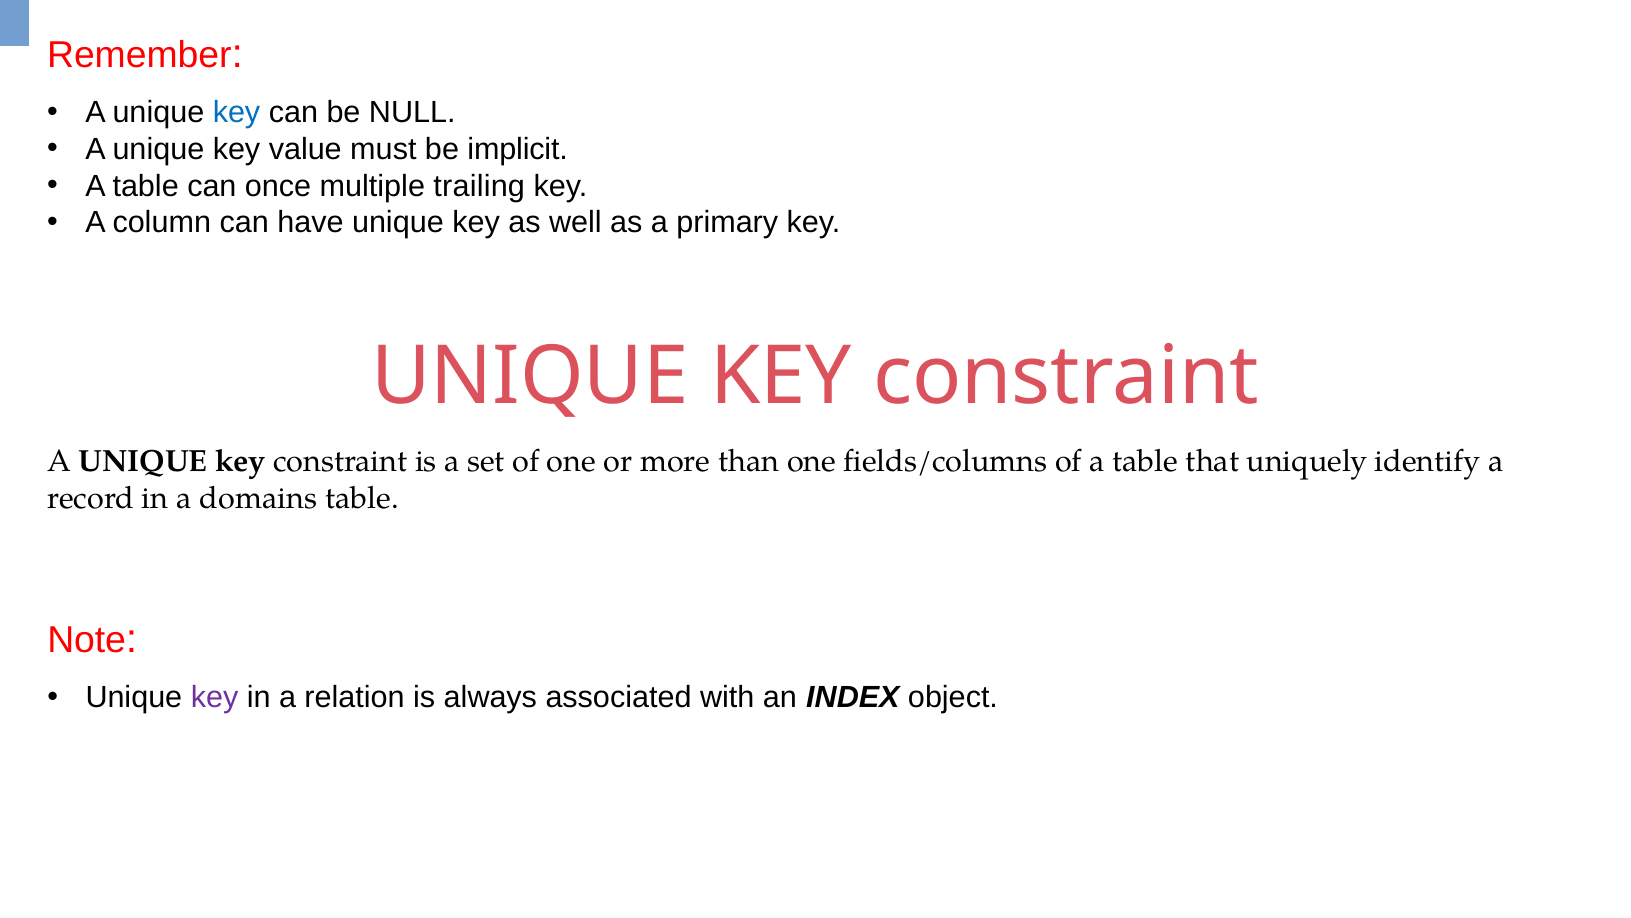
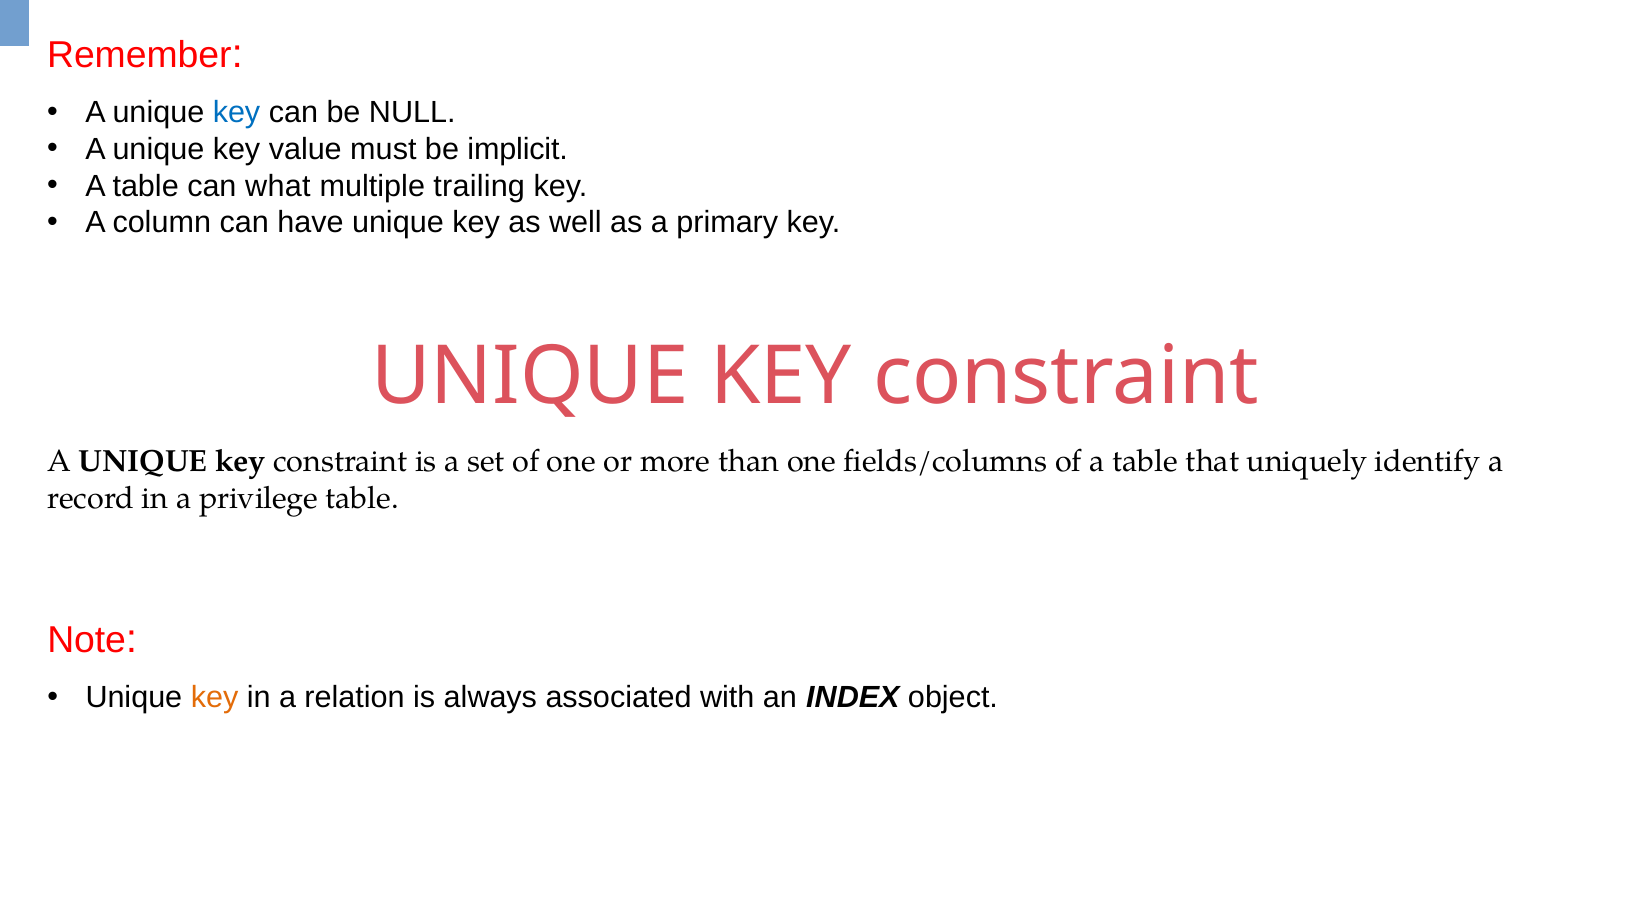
once: once -> what (278, 186)
domains: domains -> privilege (259, 498)
key colour: purple -> orange (215, 697)
